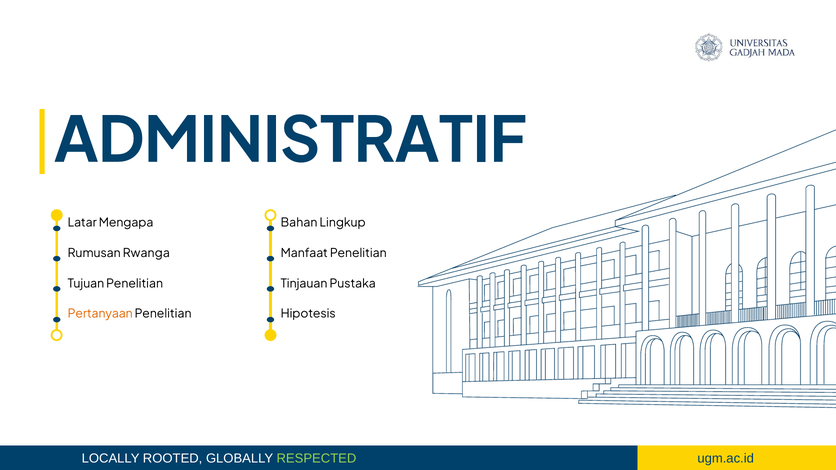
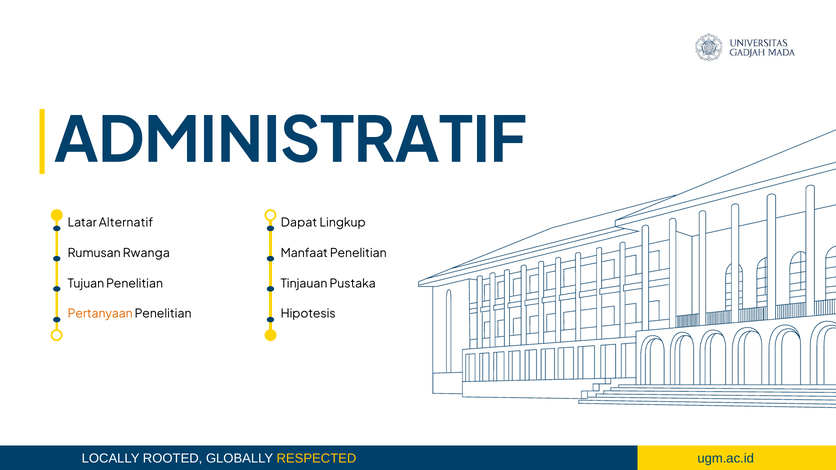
Mengapa: Mengapa -> Alternatif (126, 223)
Bahan: Bahan -> Dapat (299, 223)
RESPECTED colour: light green -> yellow (316, 458)
